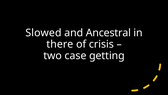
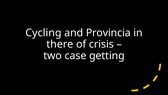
Slowed: Slowed -> Cycling (43, 33)
Ancestral: Ancestral -> Provincia (108, 33)
